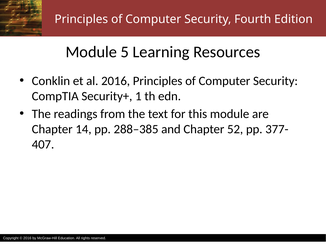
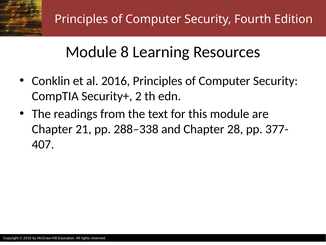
5: 5 -> 8 (125, 52)
1: 1 -> 2 (138, 96)
14: 14 -> 21 (83, 129)
288–385: 288–385 -> 288–338 (136, 129)
52: 52 -> 28 (235, 129)
